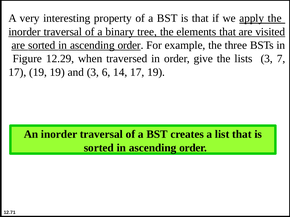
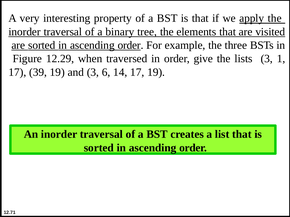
7: 7 -> 1 (281, 59)
19: 19 -> 39 (38, 72)
